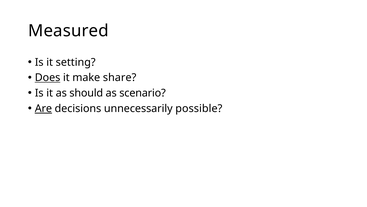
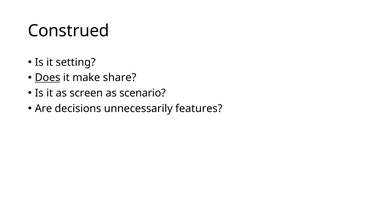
Measured: Measured -> Construed (69, 31)
should: should -> screen (86, 93)
Are underline: present -> none (43, 108)
possible: possible -> features (199, 108)
